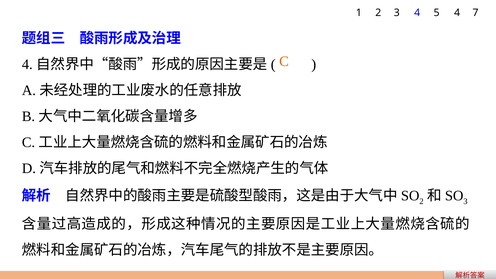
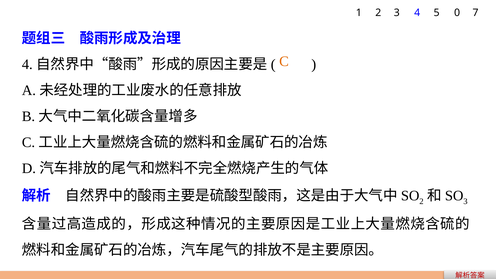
5 4: 4 -> 0 (457, 13)
